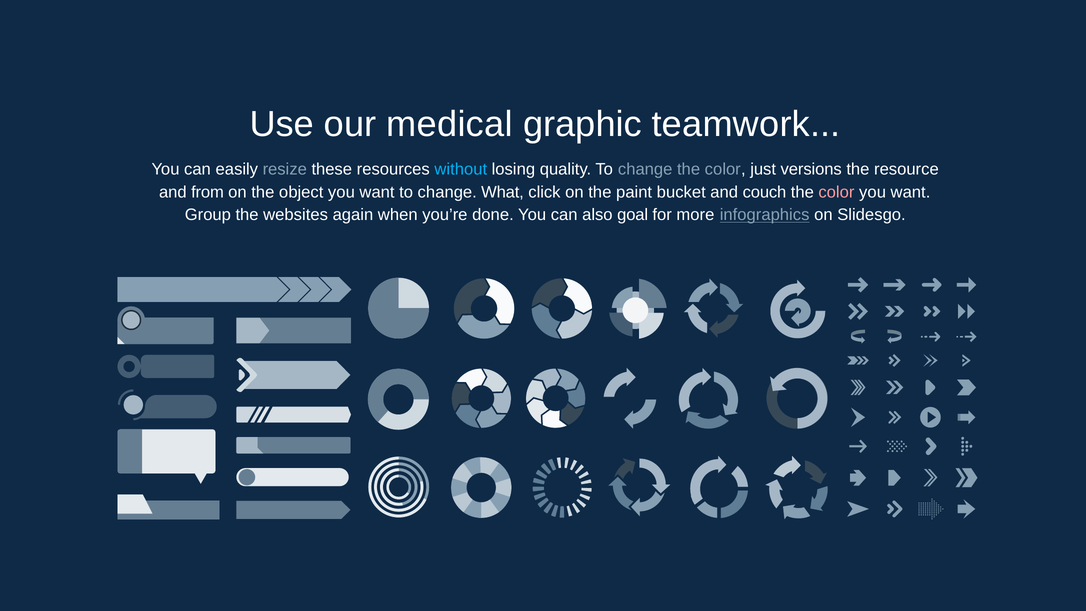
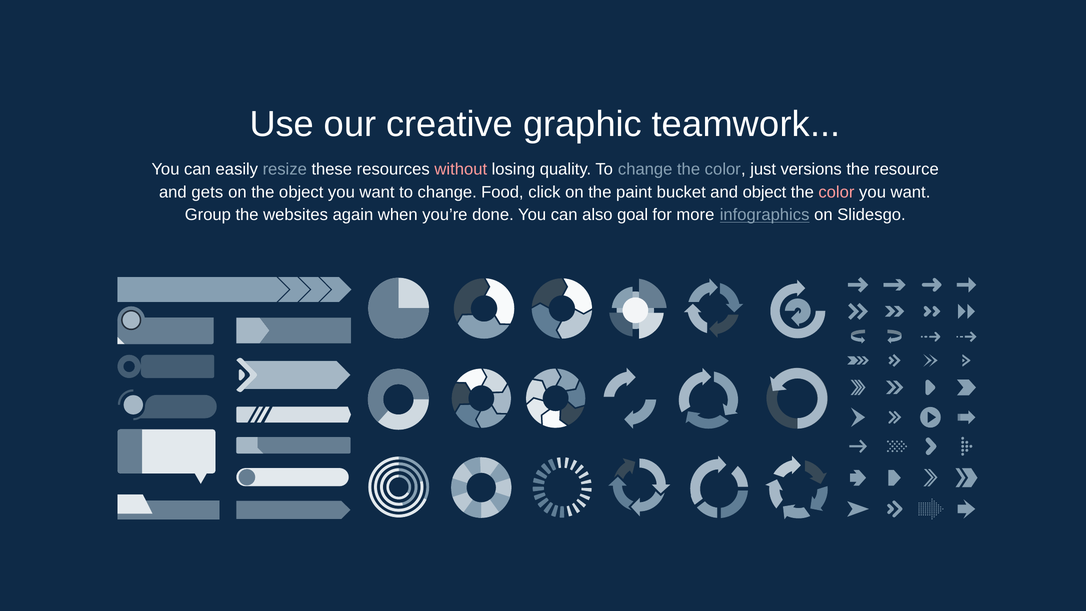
medical: medical -> creative (450, 124)
without colour: light blue -> pink (461, 169)
from: from -> gets (207, 192)
What: What -> Food (502, 192)
and couch: couch -> object (765, 192)
